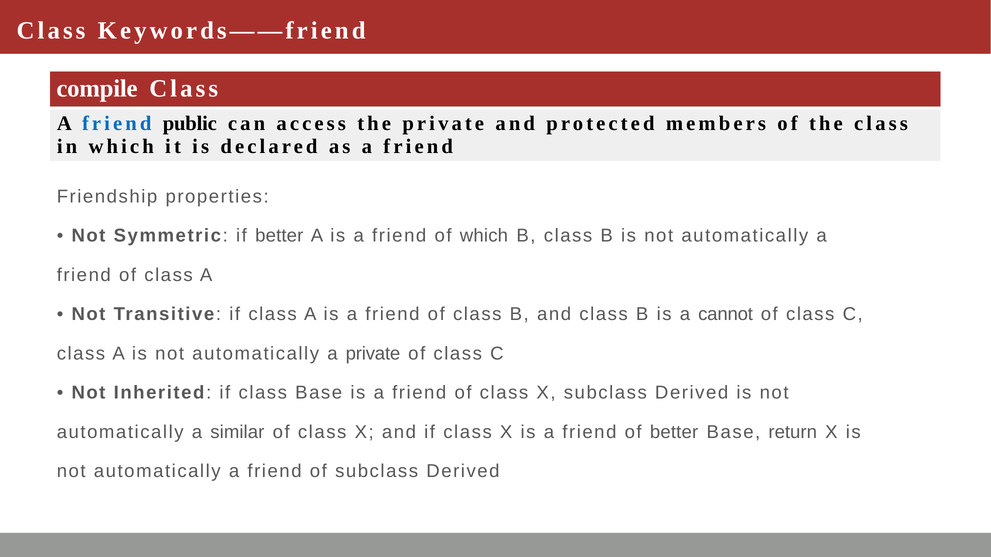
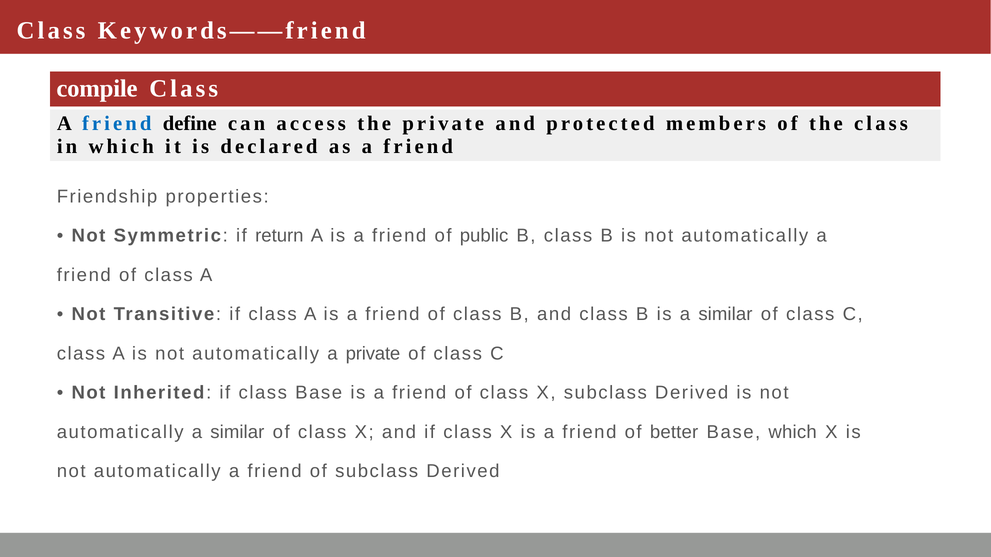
public: public -> define (190, 123)
if better: better -> return (279, 236)
of which: which -> public (484, 236)
is a cannot: cannot -> similar (725, 315)
Base return: return -> which (793, 432)
